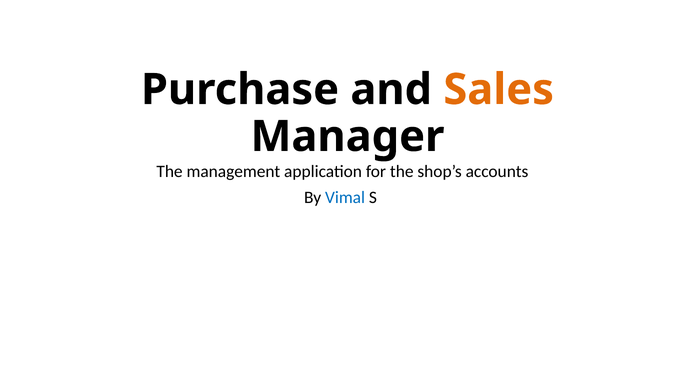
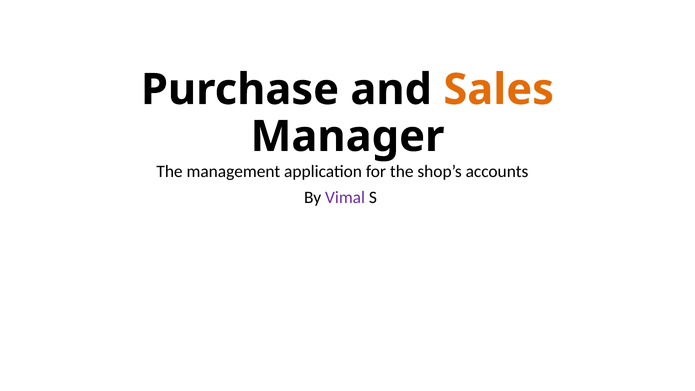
Vimal colour: blue -> purple (345, 197)
